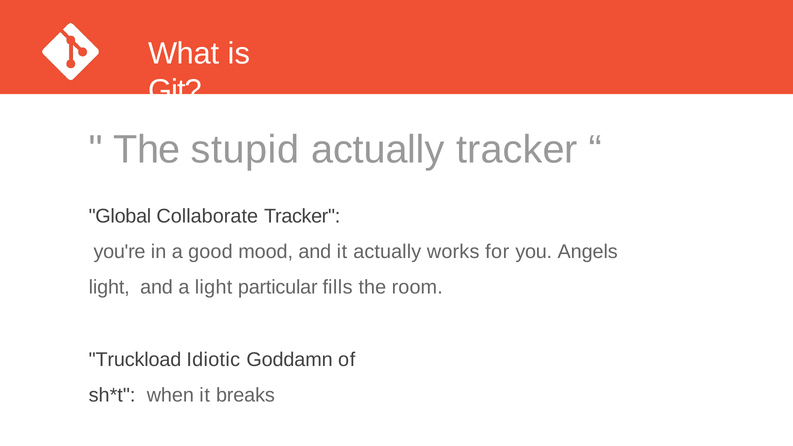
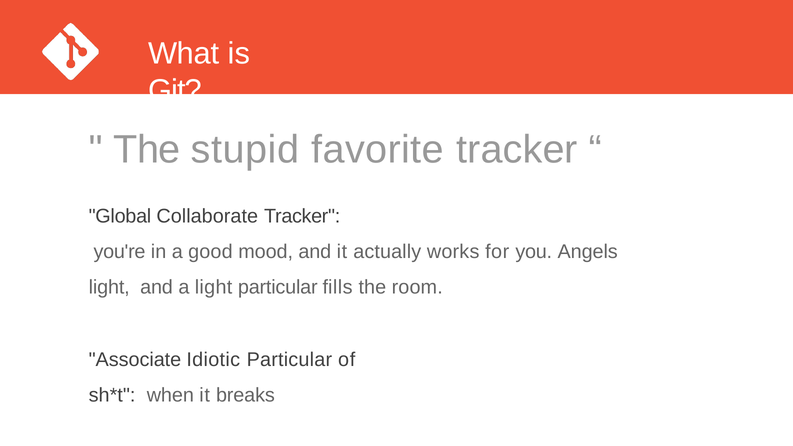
stupid actually: actually -> favorite (378, 150)
Truckload: Truckload -> Associate (135, 360)
Idiotic Goddamn: Goddamn -> Particular (289, 360)
